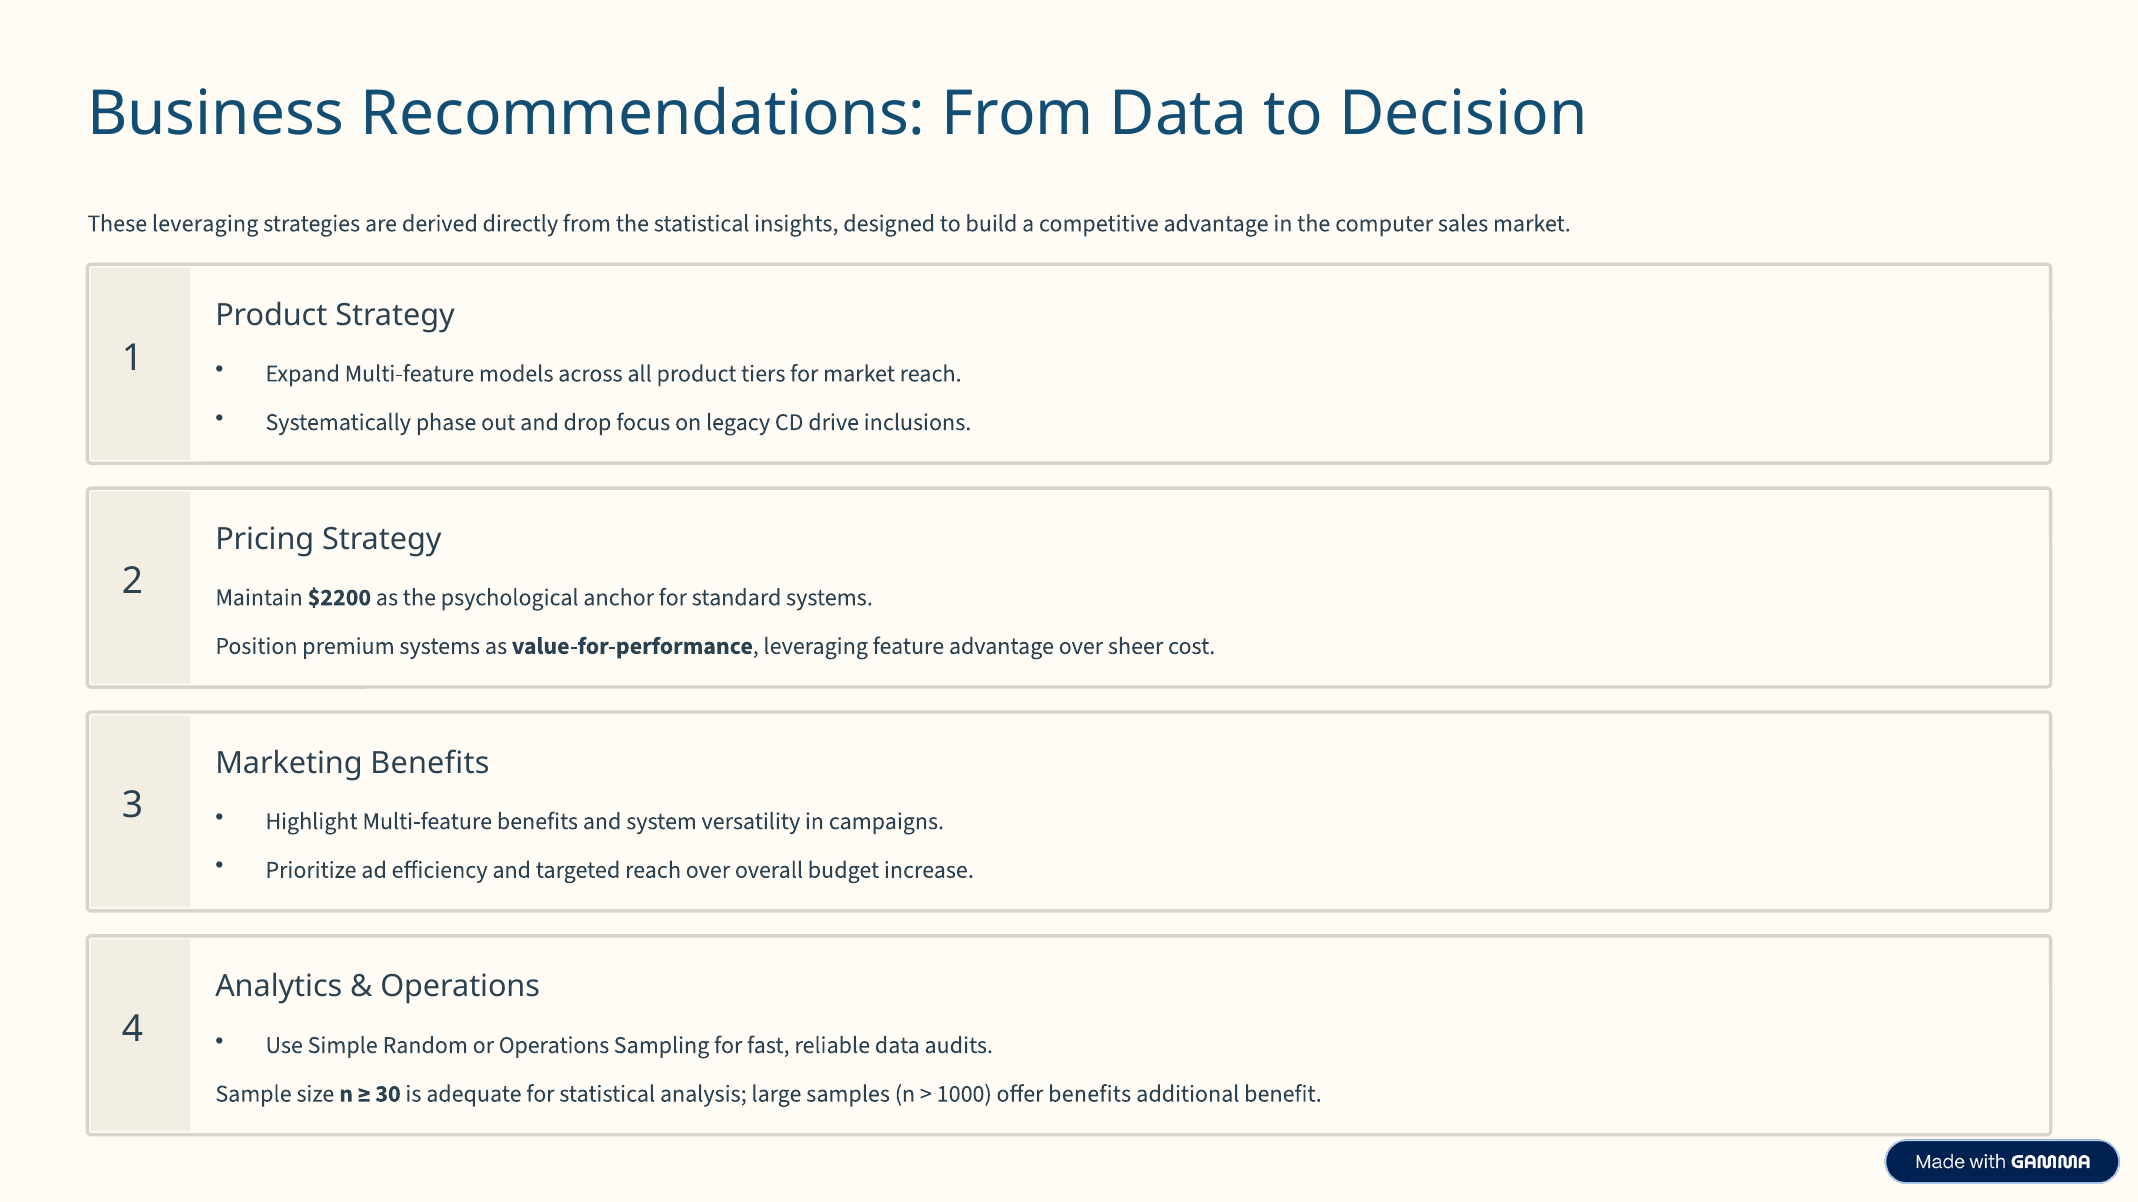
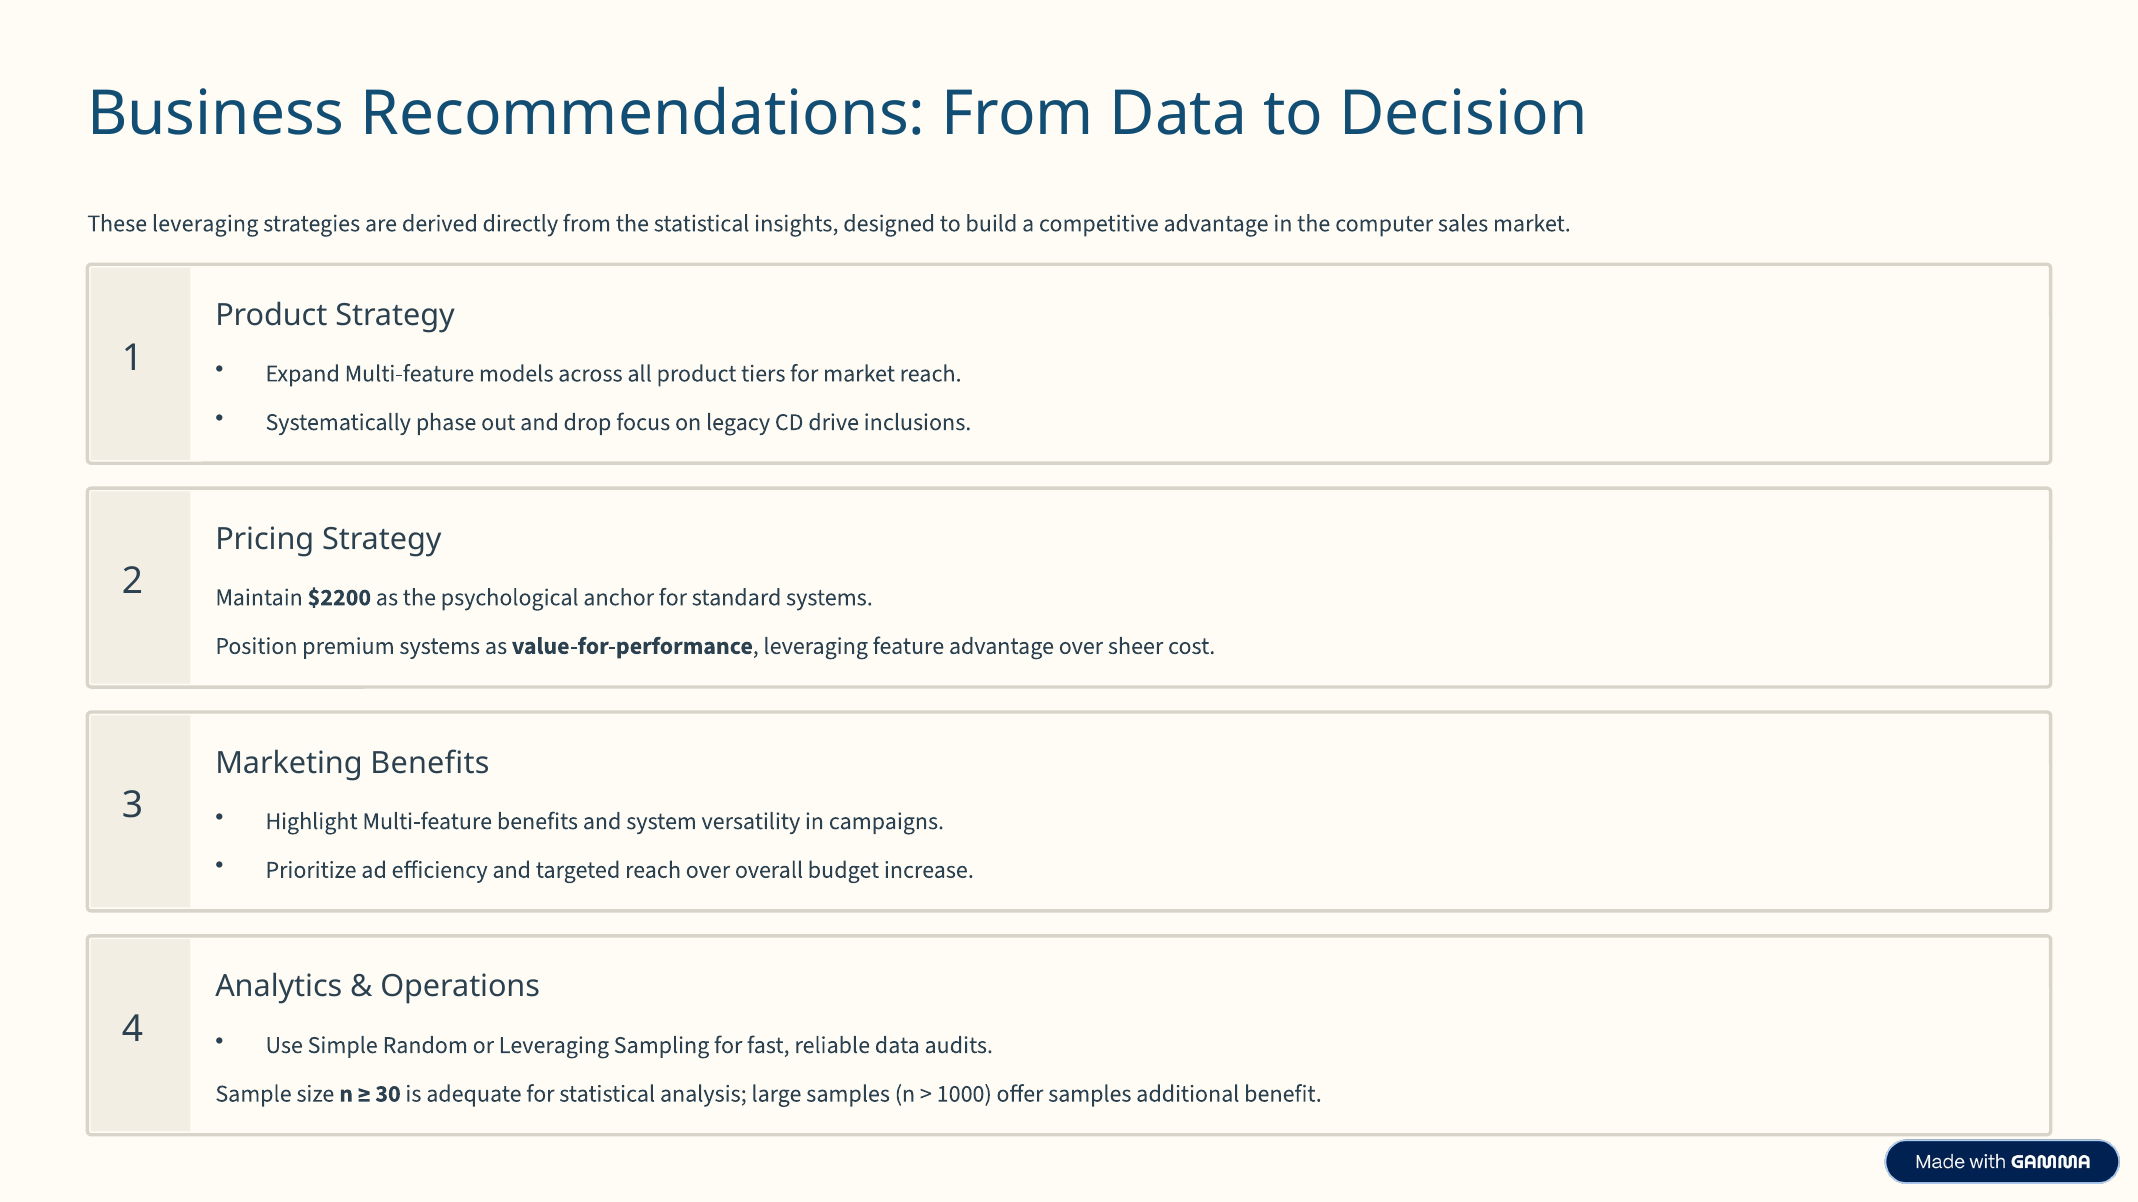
or Operations: Operations -> Leveraging (554, 1046)
offer benefits: benefits -> samples (1090, 1094)
